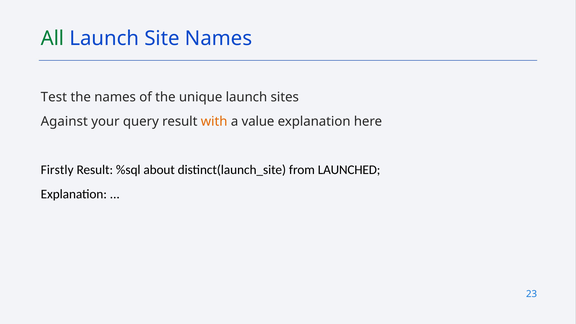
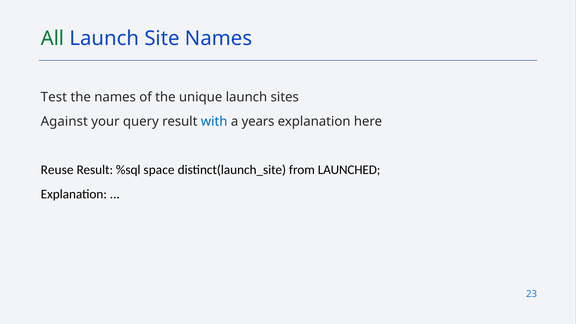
with colour: orange -> blue (214, 121)
value: value -> years (258, 121)
Firstly: Firstly -> Reuse (57, 170)
about: about -> space (159, 170)
